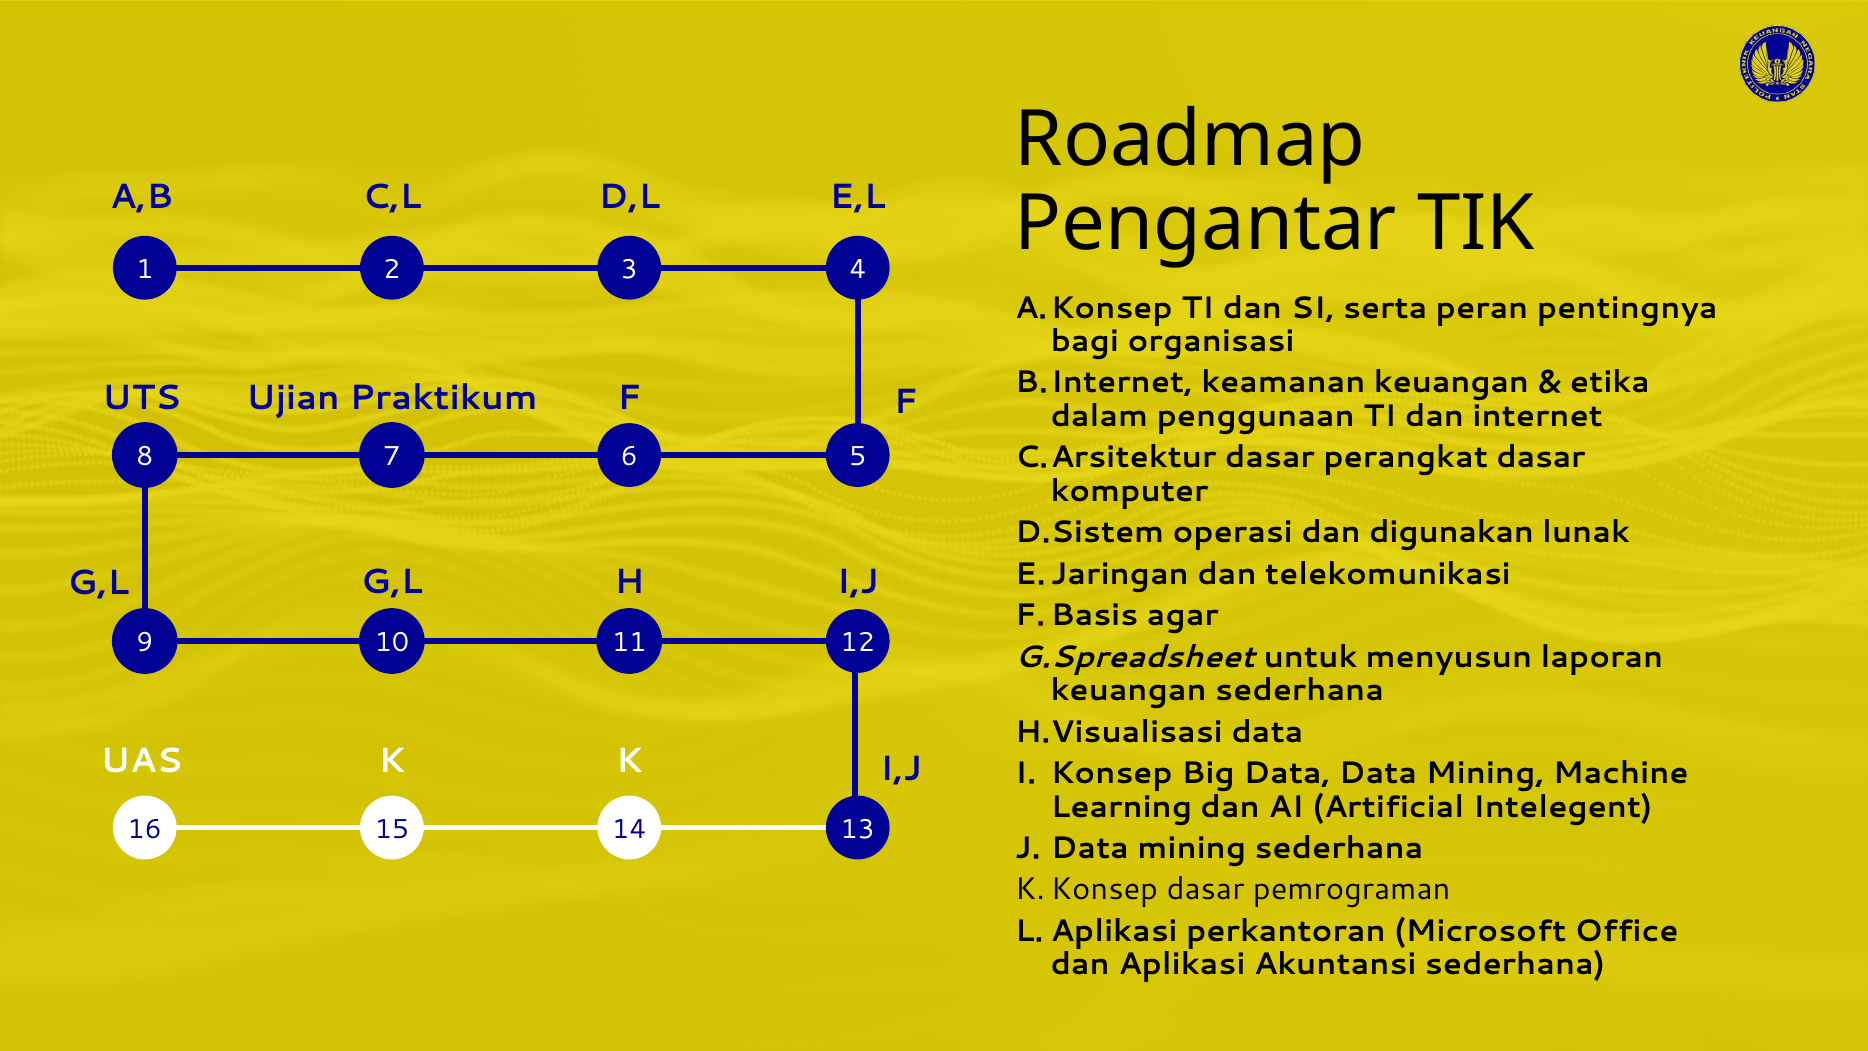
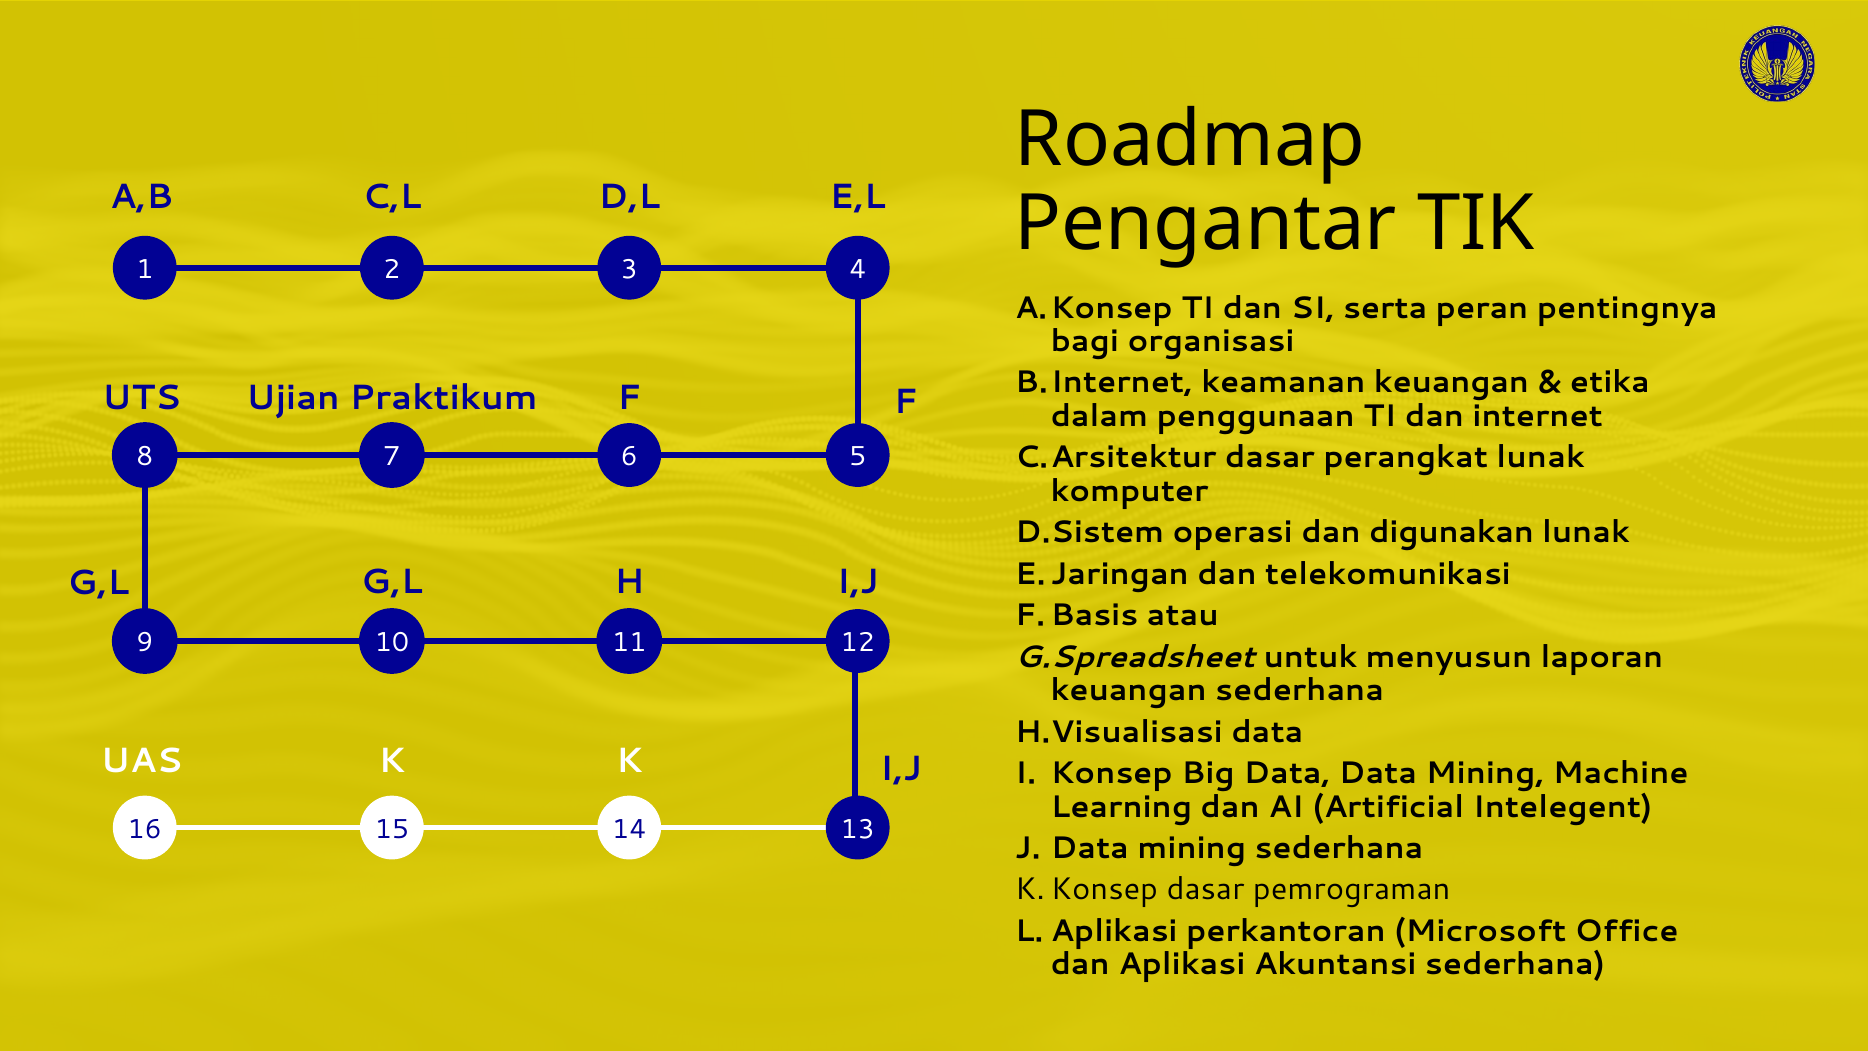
perangkat dasar: dasar -> lunak (1541, 458)
agar: agar -> atau (1183, 615)
